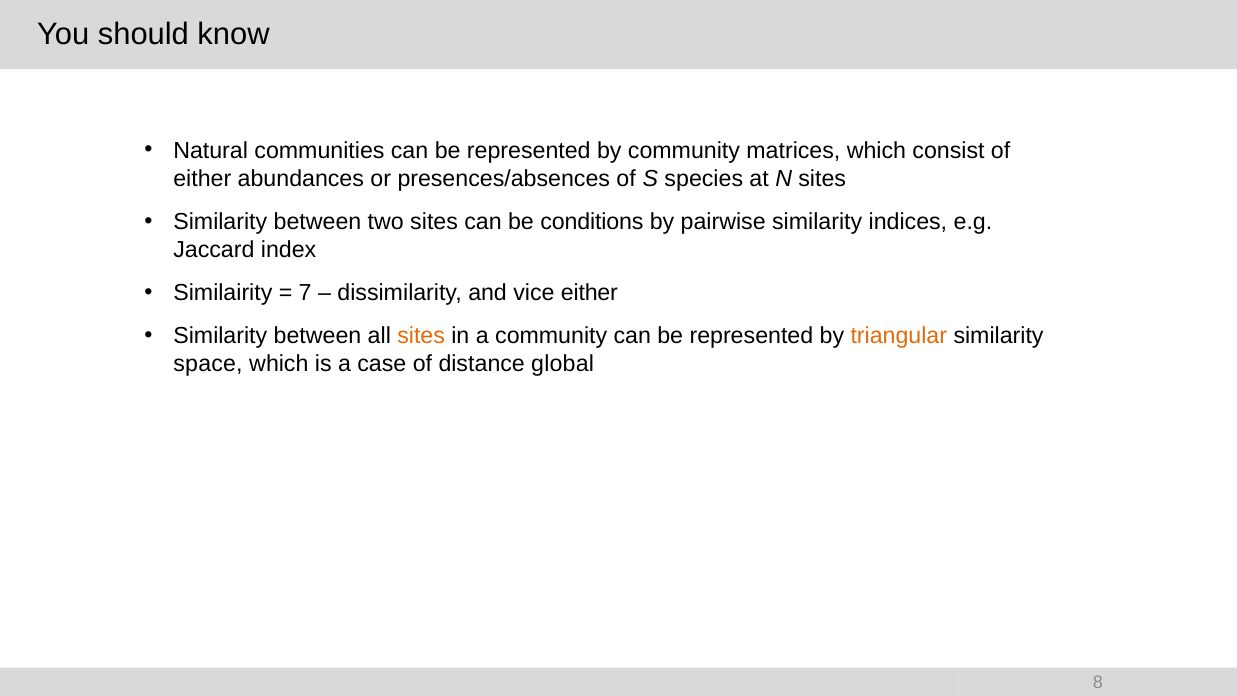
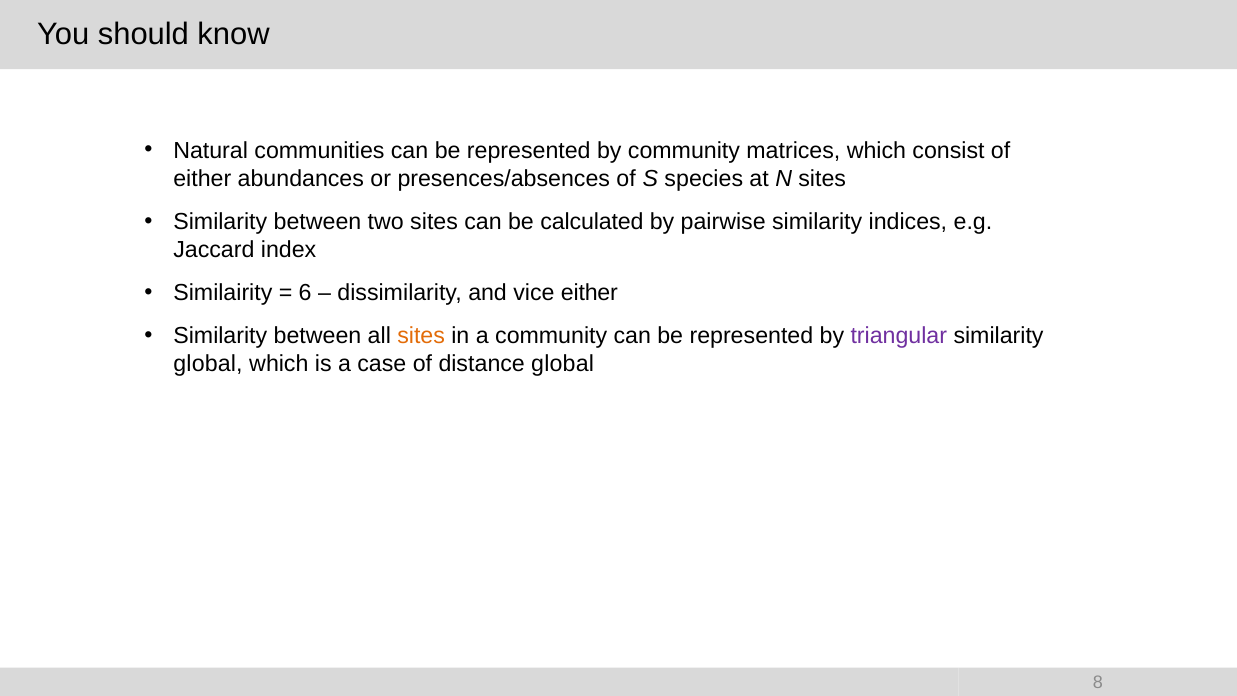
conditions: conditions -> calculated (592, 222)
7: 7 -> 6 (305, 293)
triangular colour: orange -> purple (899, 336)
space: space -> global (208, 364)
